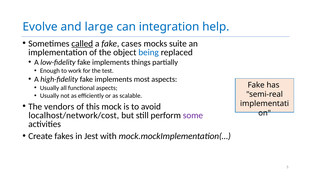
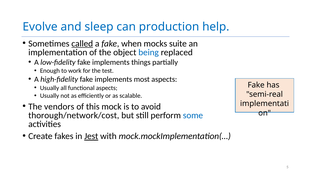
large: large -> sleep (99, 27)
integration: integration -> production (169, 27)
cases: cases -> when (131, 43)
localhost/network/cost: localhost/network/cost -> thorough/network/cost (74, 115)
some colour: purple -> blue (193, 115)
Jest underline: none -> present (91, 136)
